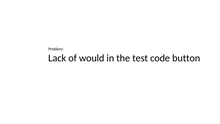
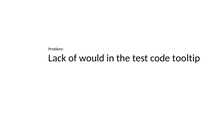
button: button -> tooltip (186, 58)
